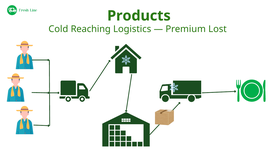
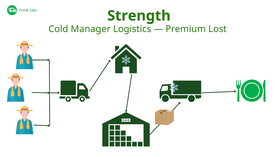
Products: Products -> Strength (139, 16)
Reaching: Reaching -> Manager (91, 29)
